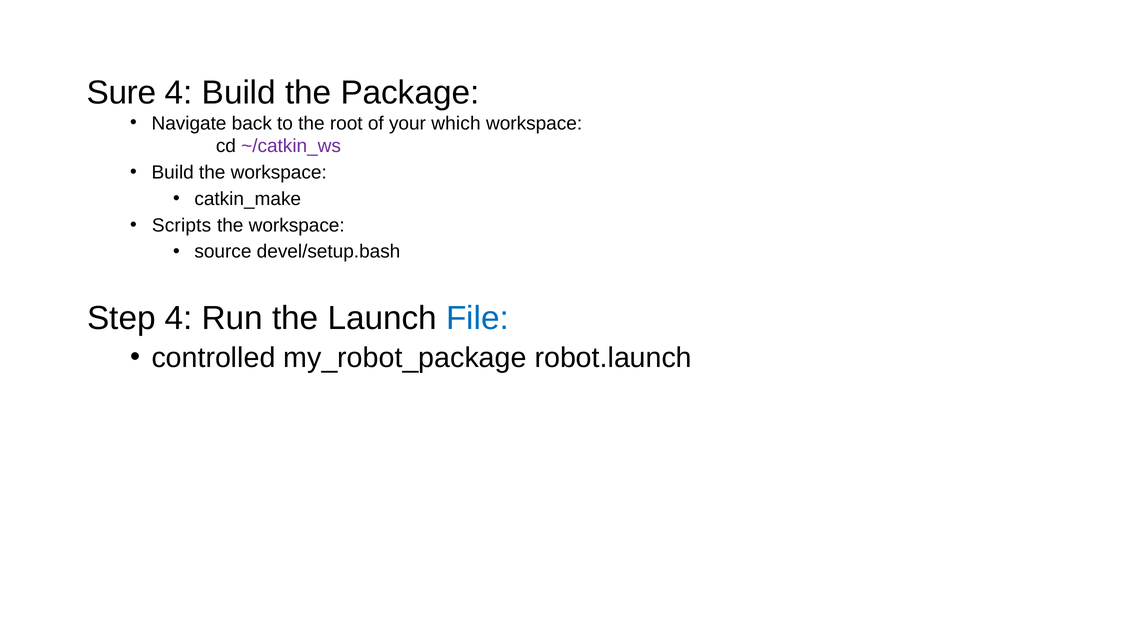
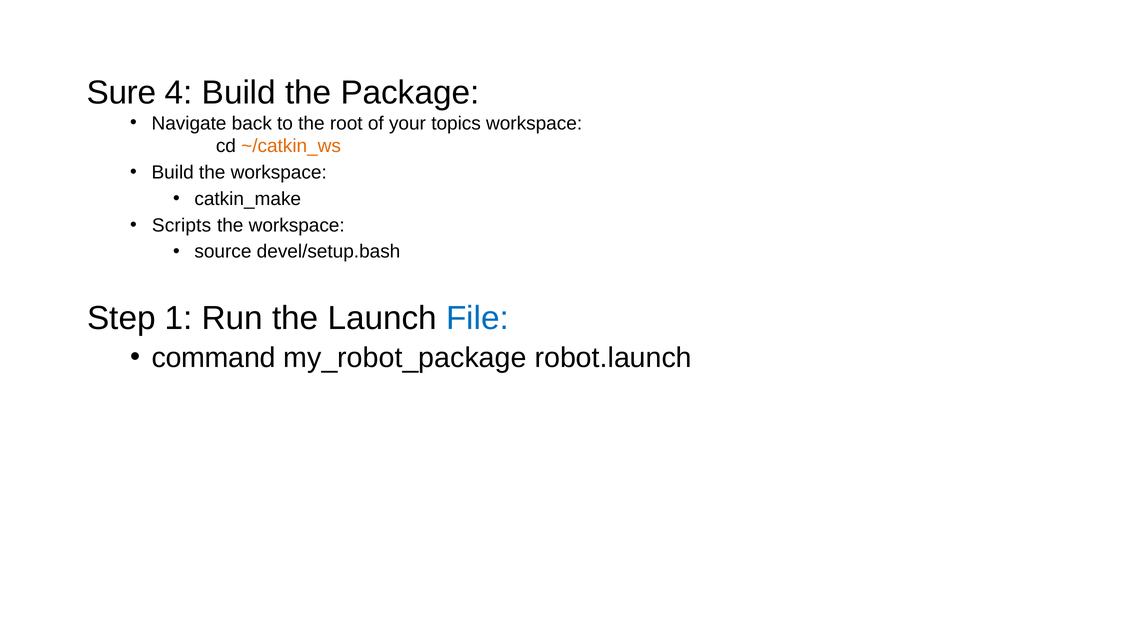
which: which -> topics (456, 123)
~/catkin_ws colour: purple -> orange (291, 146)
Step 4: 4 -> 1 (179, 318)
controlled: controlled -> command (214, 358)
